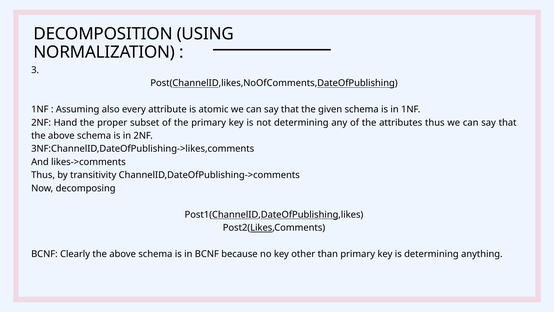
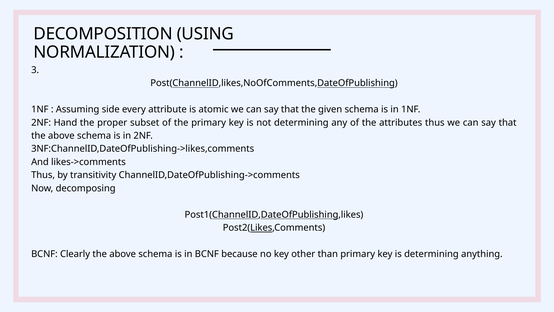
also: also -> side (111, 109)
